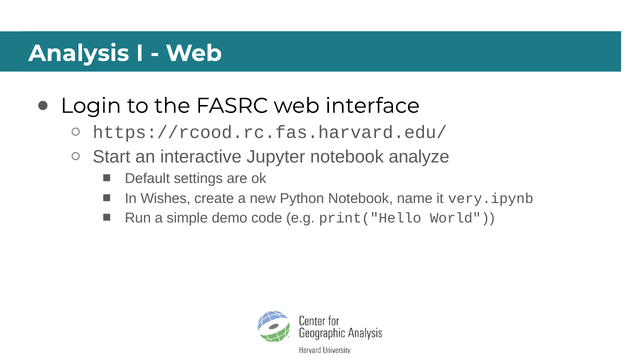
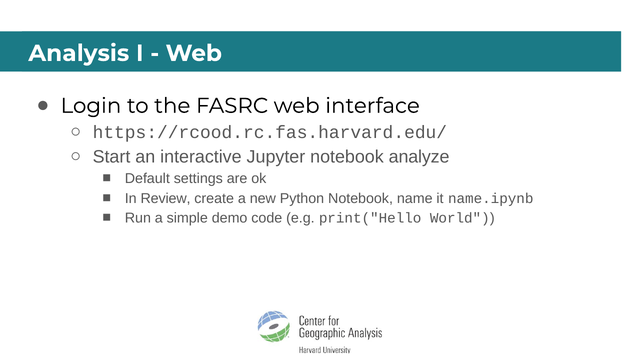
Wishes: Wishes -> Review (166, 198)
very.ipynb: very.ipynb -> name.ipynb (491, 198)
